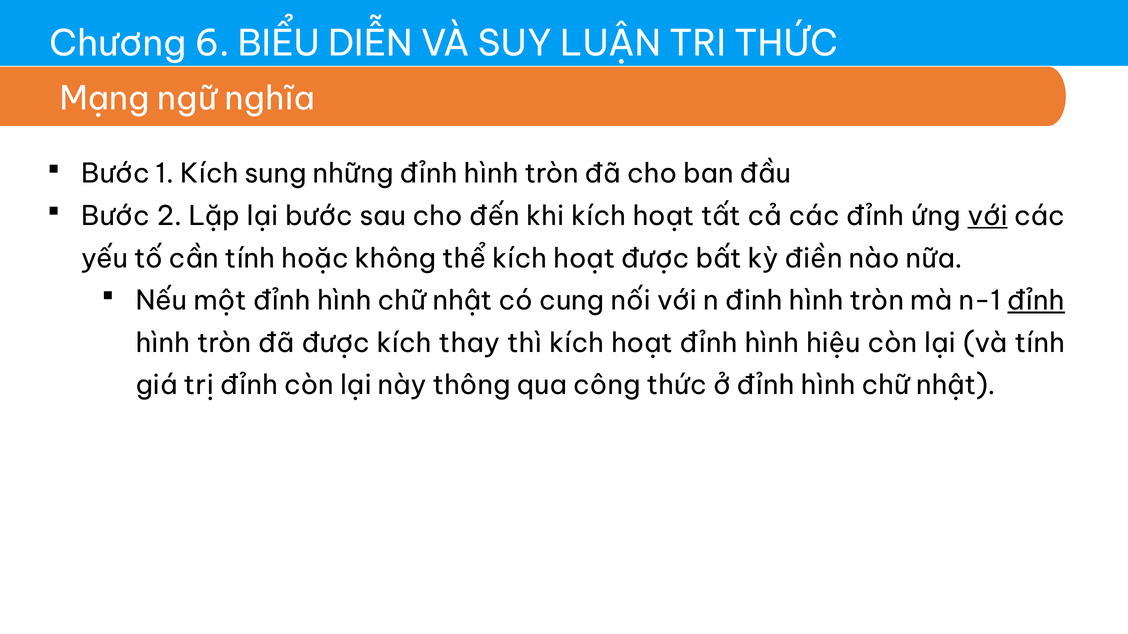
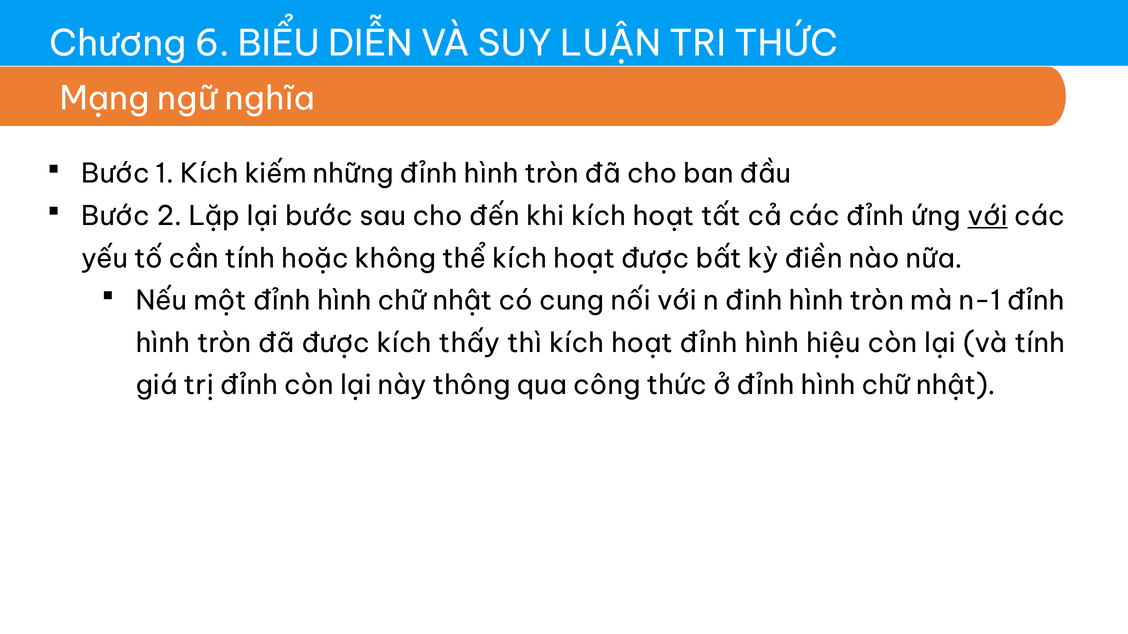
sung: sung -> kiếm (276, 174)
đỉnh underline: present -> none (1036, 301)
thay: thay -> thấy (469, 343)
